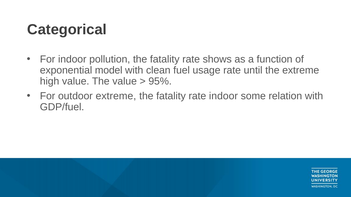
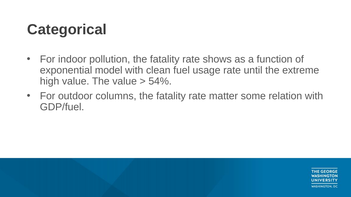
95%: 95% -> 54% (160, 81)
outdoor extreme: extreme -> columns (116, 96)
rate indoor: indoor -> matter (223, 96)
